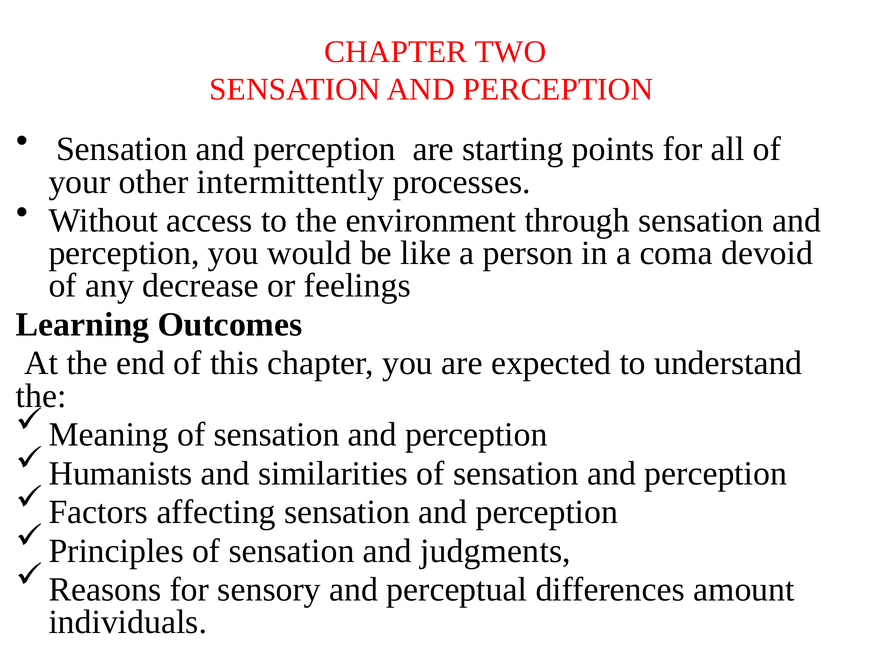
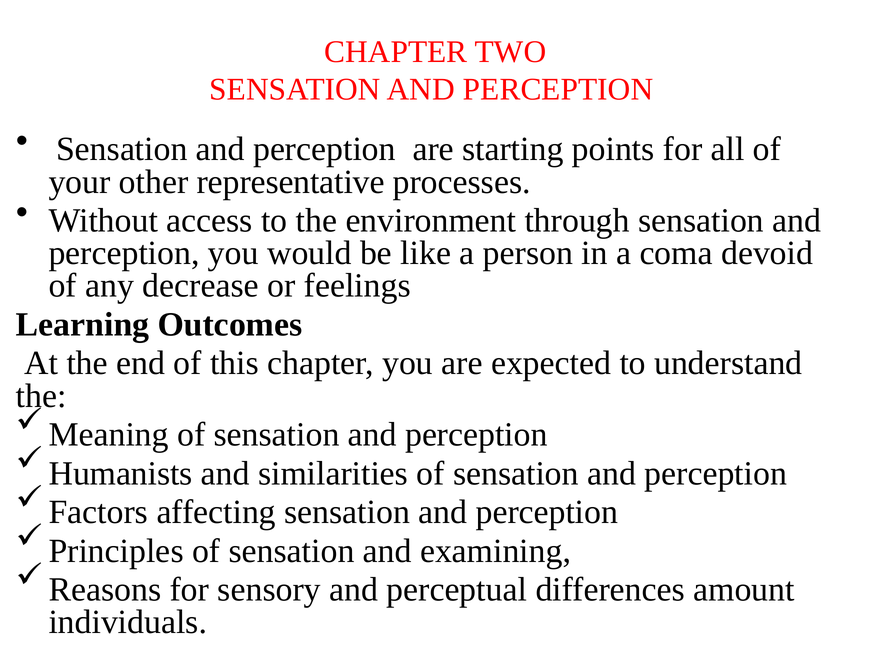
intermittently: intermittently -> representative (291, 182)
judgments: judgments -> examining (496, 550)
